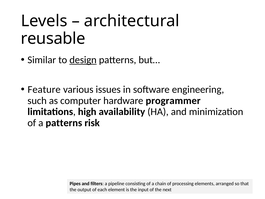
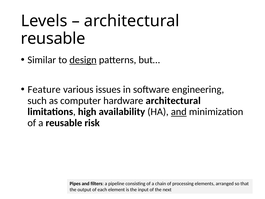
hardware programmer: programmer -> architectural (173, 101)
and underline: none -> present (179, 112)
a patterns: patterns -> reusable (64, 123)
